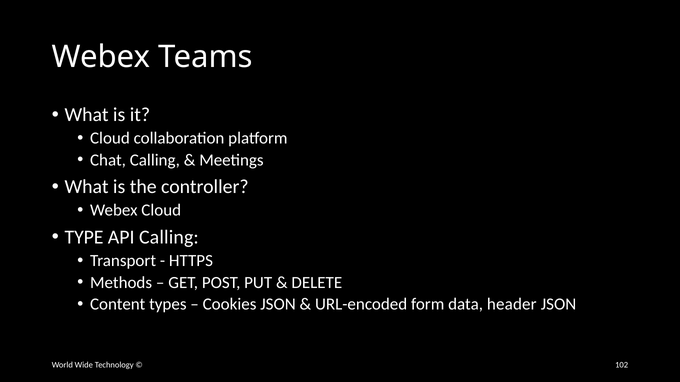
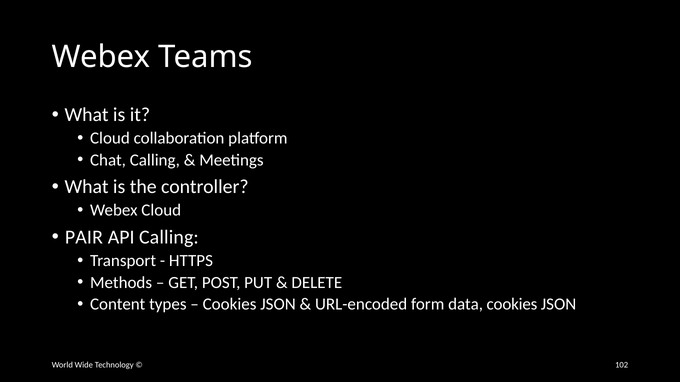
TYPE: TYPE -> PAIR (84, 238)
data header: header -> cookies (512, 305)
